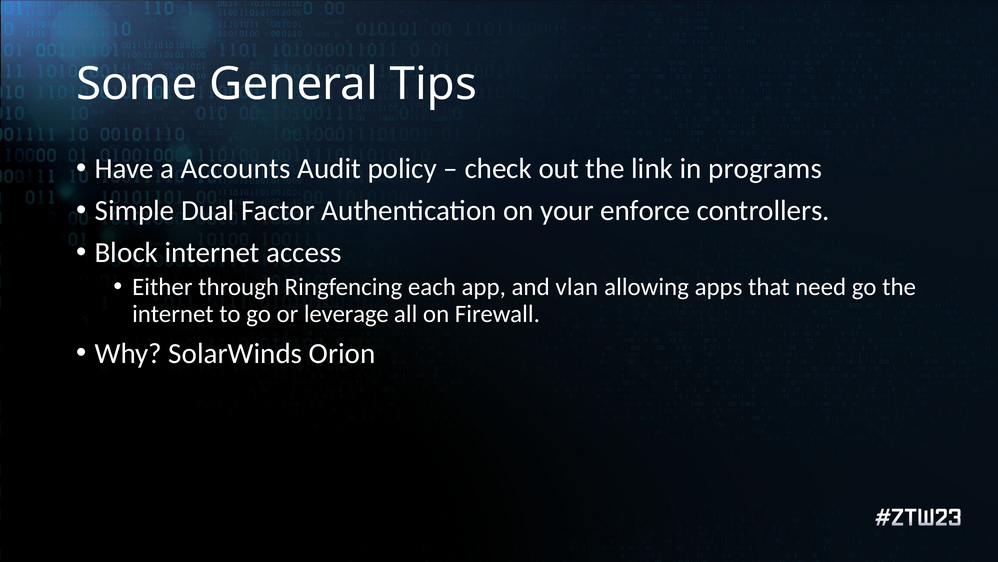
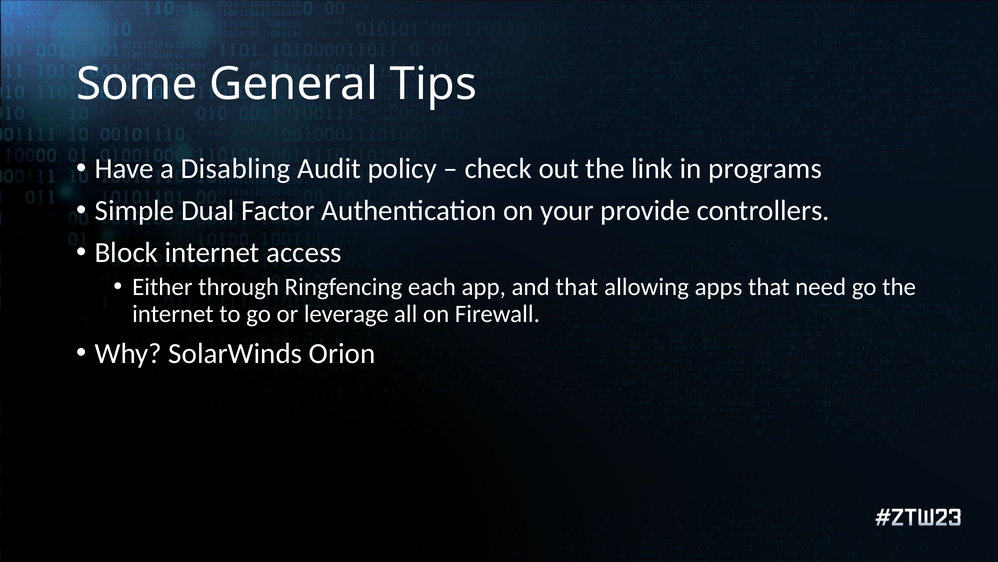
Accounts: Accounts -> Disabling (236, 169)
enforce: enforce -> provide (645, 210)
and vlan: vlan -> that (577, 287)
